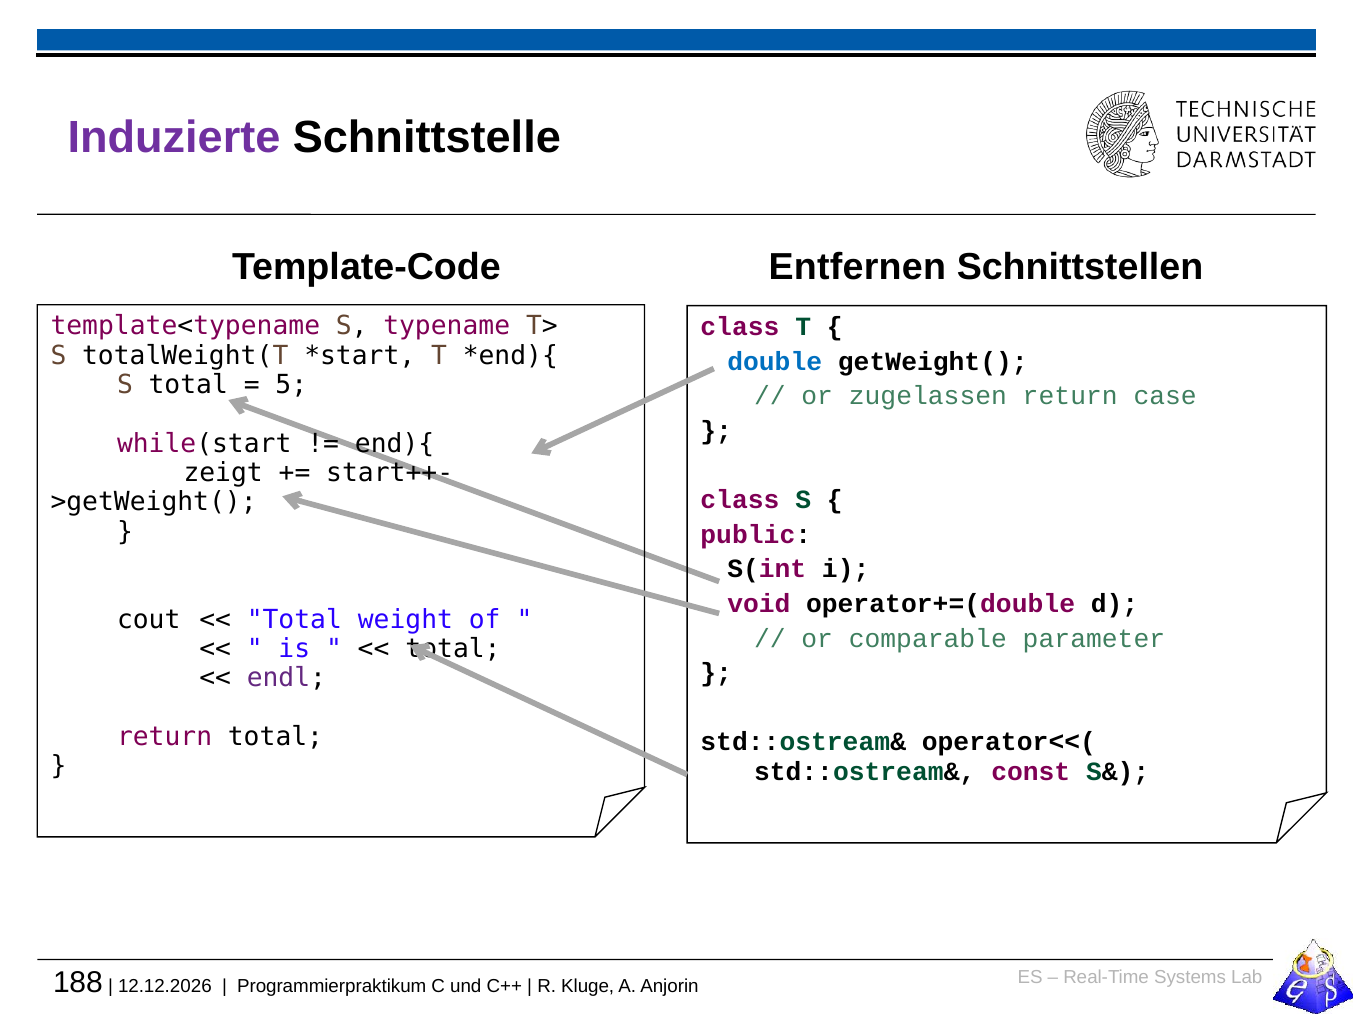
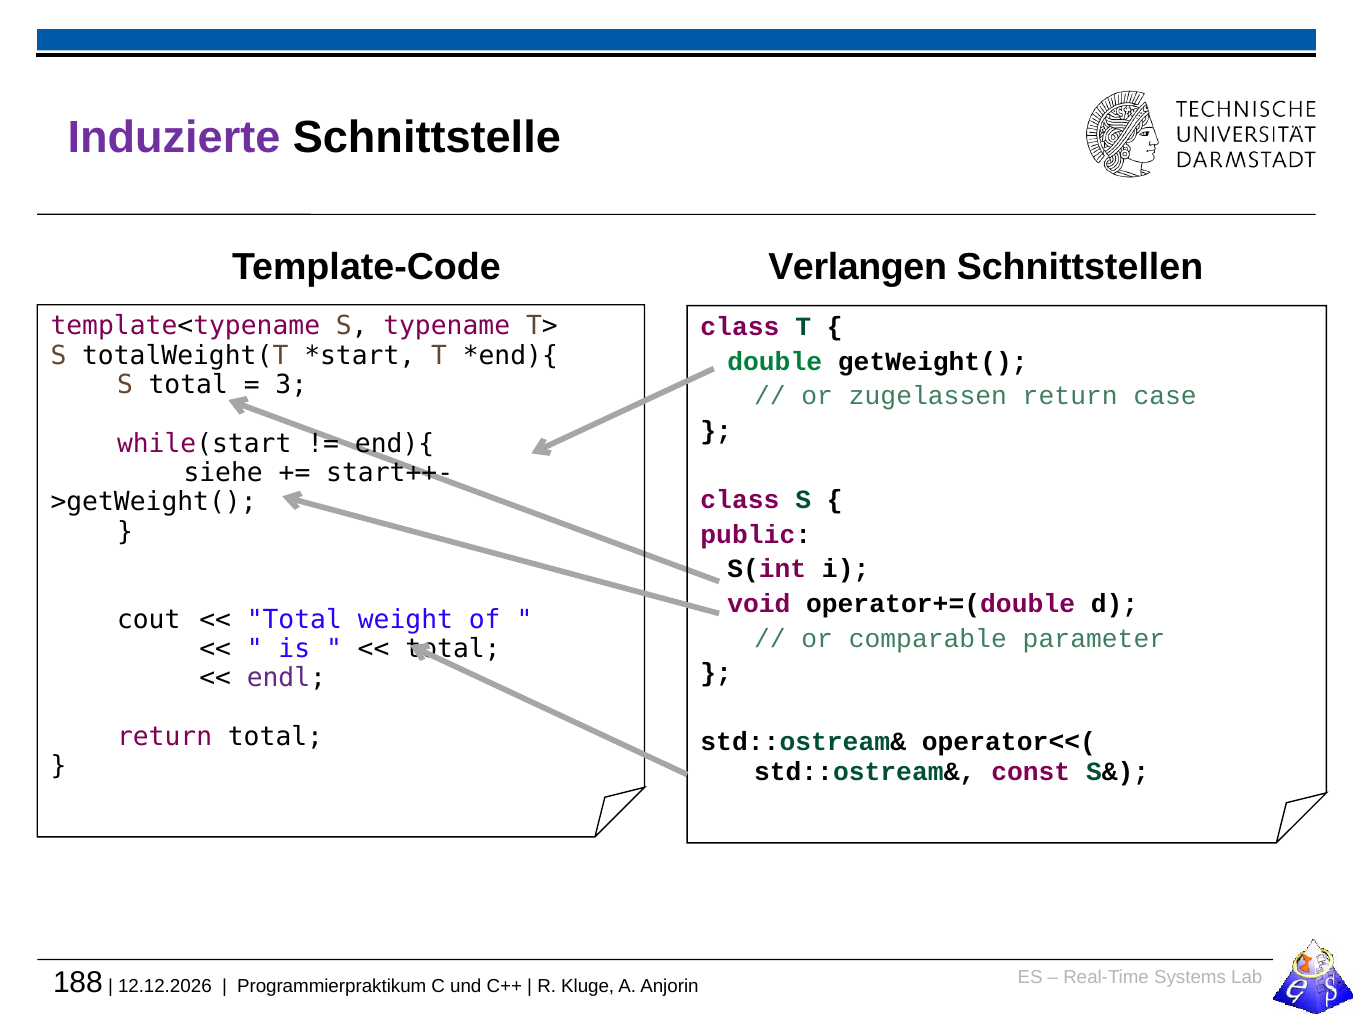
Entfernen: Entfernen -> Verlangen (858, 268)
double colour: blue -> green (775, 362)
5: 5 -> 3 (291, 385)
zeigt: zeigt -> siehe (223, 473)
